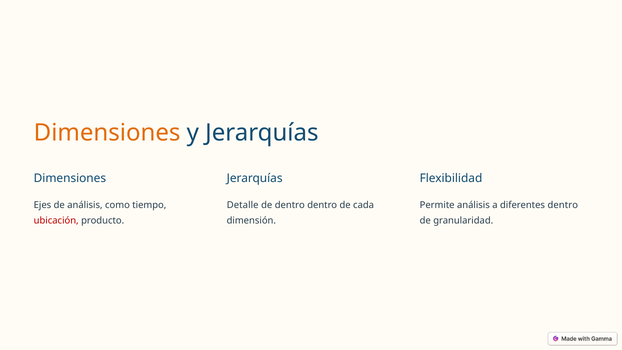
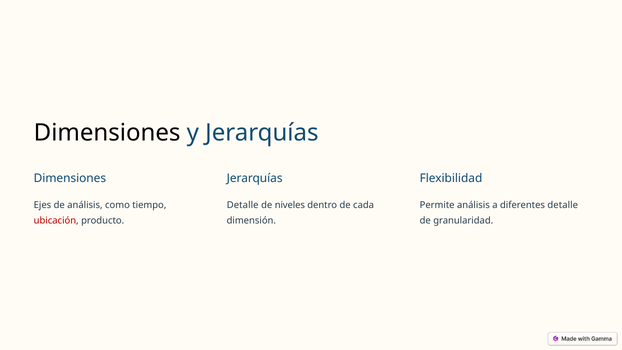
Dimensiones colour: orange -> black (107, 133)
de dentro: dentro -> niveles (290, 205)
diferentes dentro: dentro -> detalle (563, 205)
